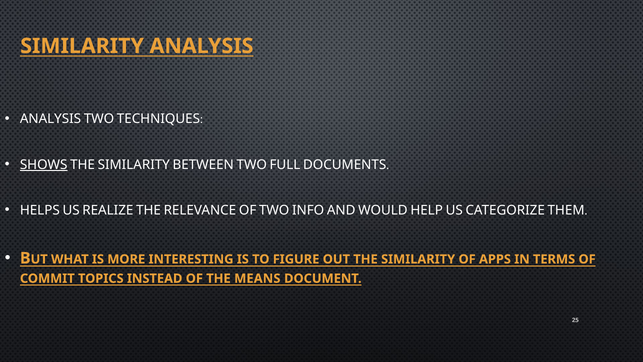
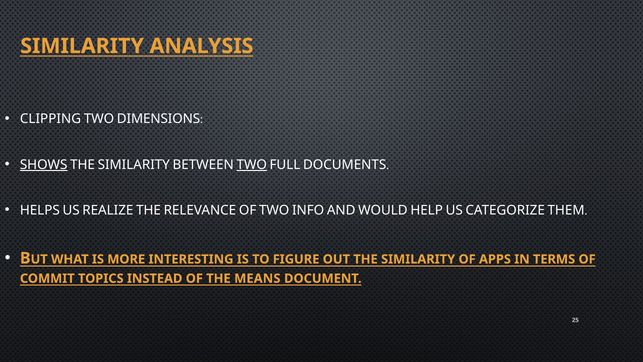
ANALYSIS: ANALYSIS -> CLIPPING (50, 119)
TECHNIQUES: TECHNIQUES -> DIMENSIONS (158, 119)
TWO underline: none -> present (252, 164)
